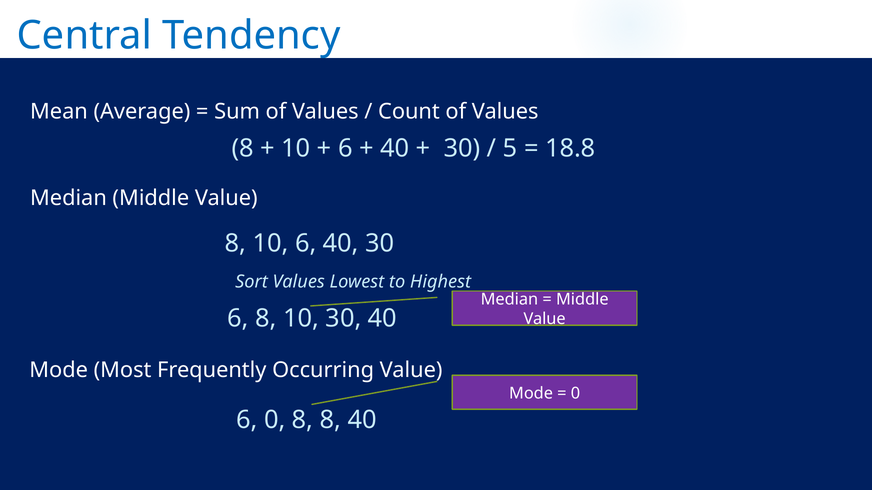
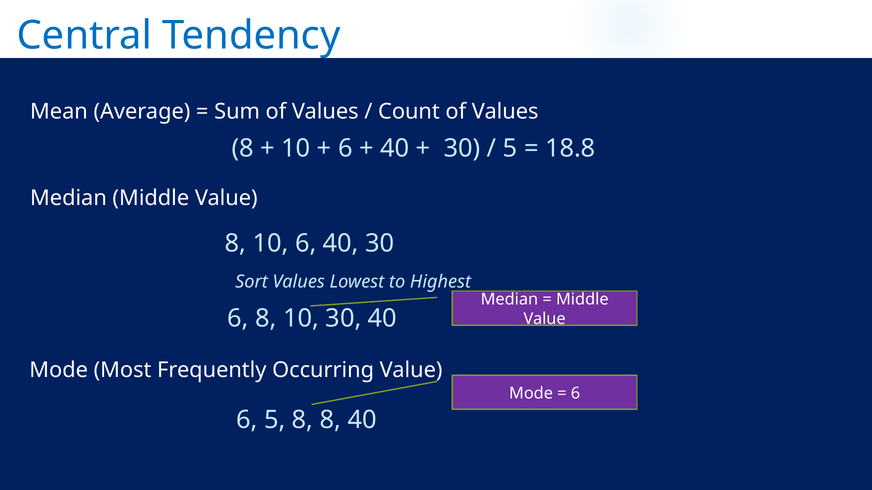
0: 0 -> 6 (576, 394)
6 0: 0 -> 5 (275, 420)
